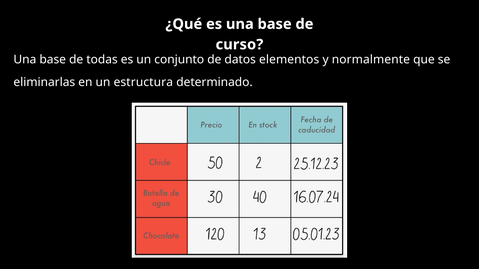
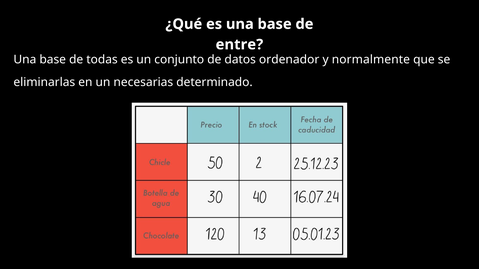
curso: curso -> entre (239, 45)
elementos: elementos -> ordenador (289, 60)
estructura: estructura -> necesarias (143, 82)
